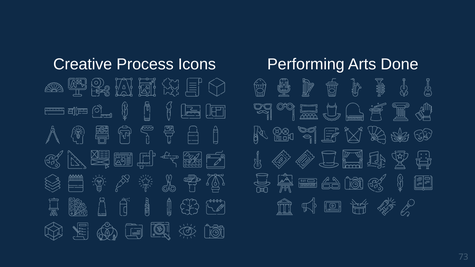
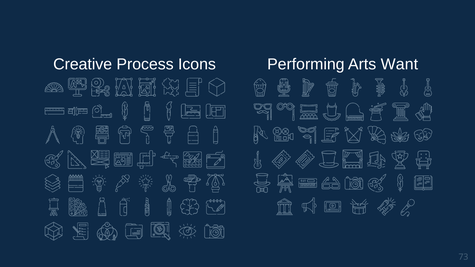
Done: Done -> Want (399, 64)
